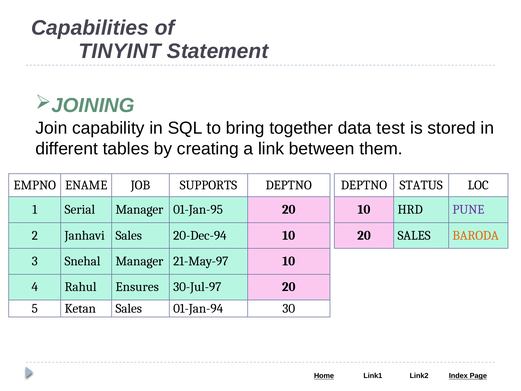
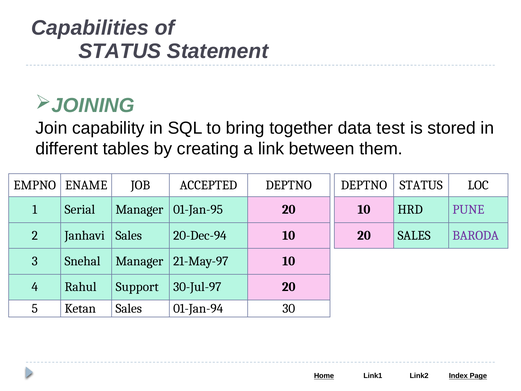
TINYINT: TINYINT -> STATUS (120, 51)
SUPPORTS: SUPPORTS -> ACCEPTED (208, 185)
BARODA colour: orange -> purple (476, 235)
Ensures: Ensures -> Support (137, 287)
